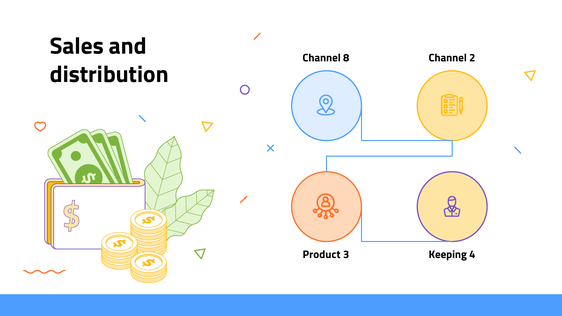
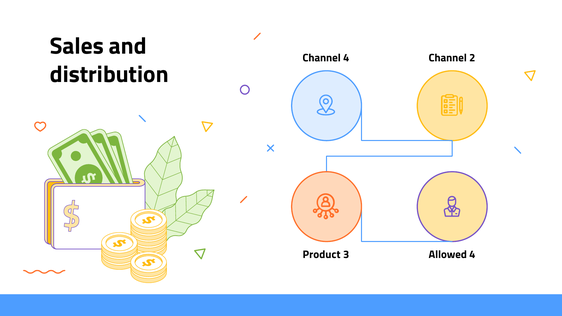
Channel 8: 8 -> 4 (346, 58)
Keeping: Keeping -> Allowed (448, 255)
